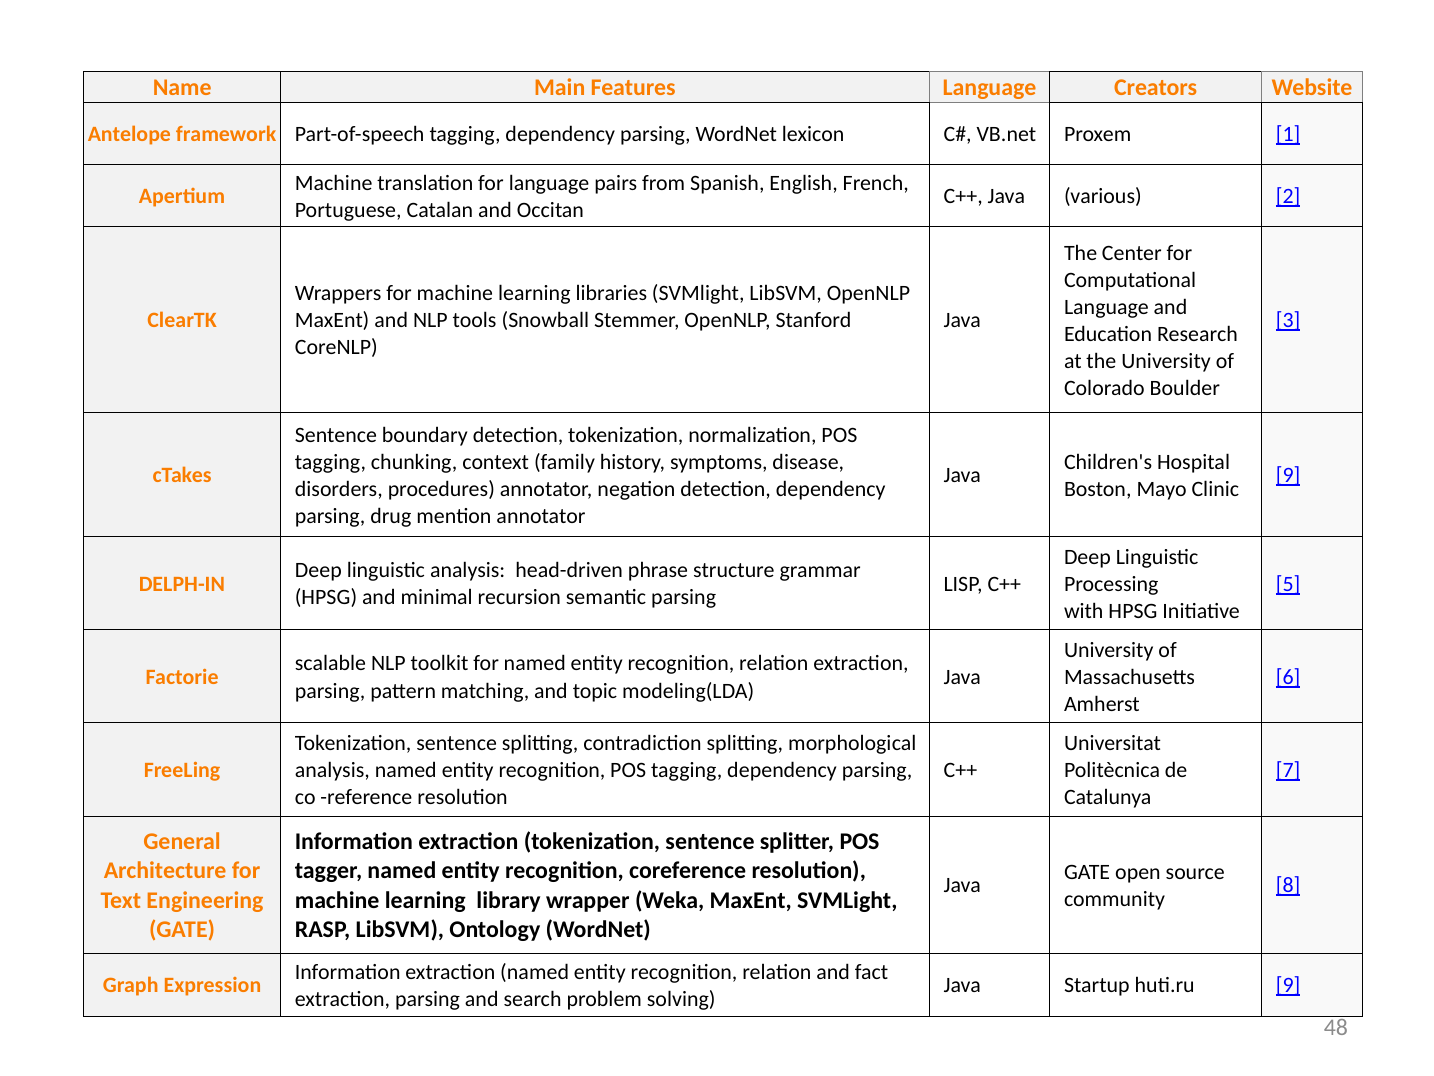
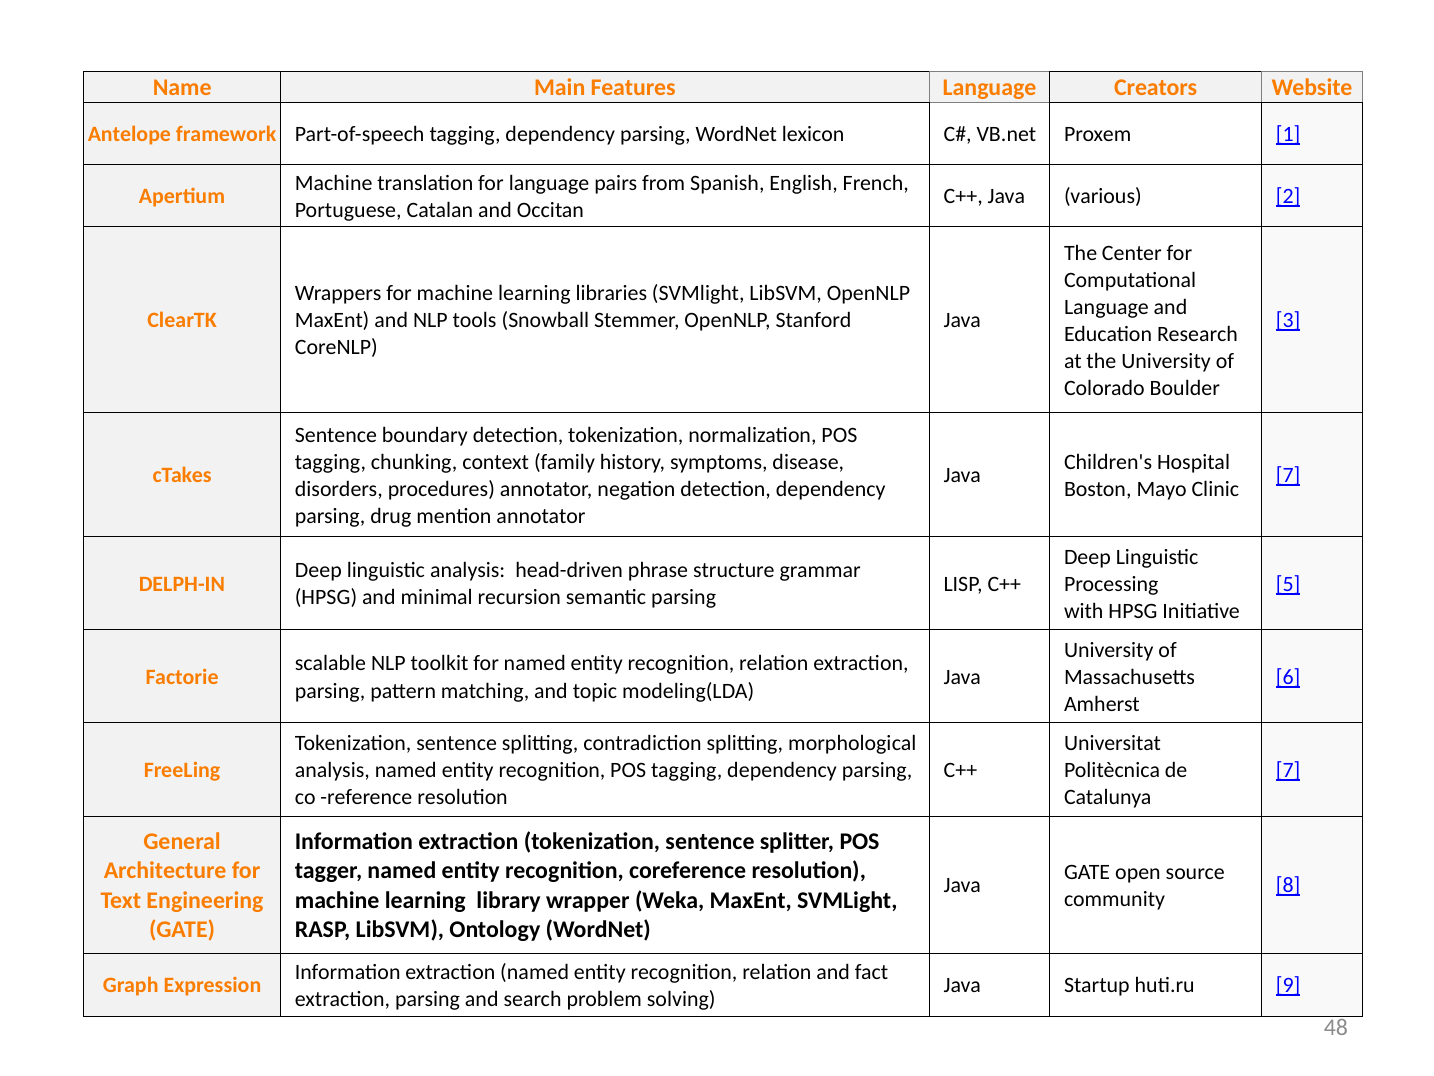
9: 9 -> 7 (1288, 475)
